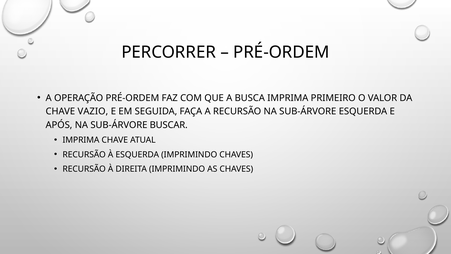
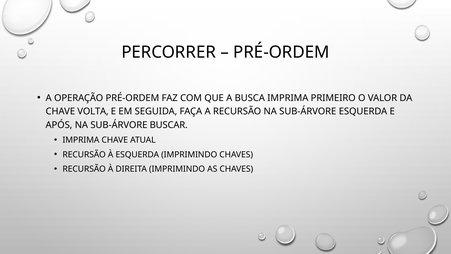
VAZIO: VAZIO -> VOLTA (93, 111)
